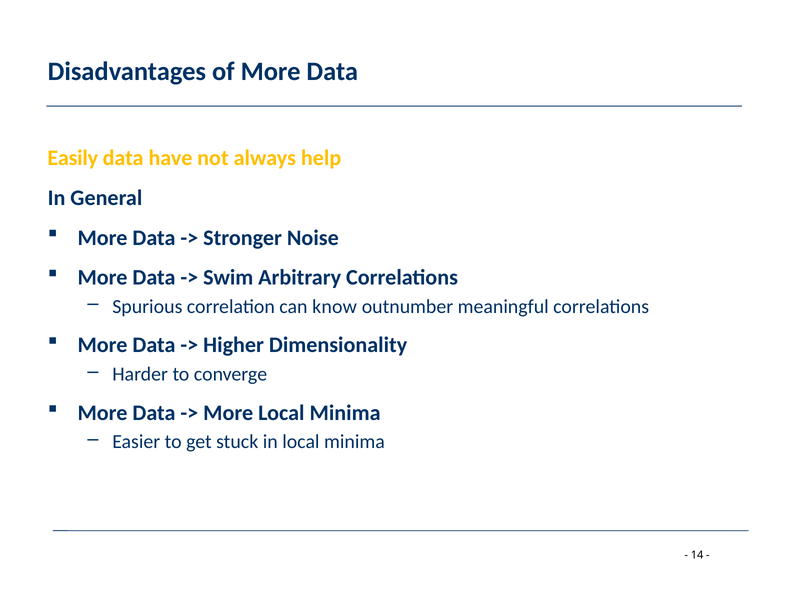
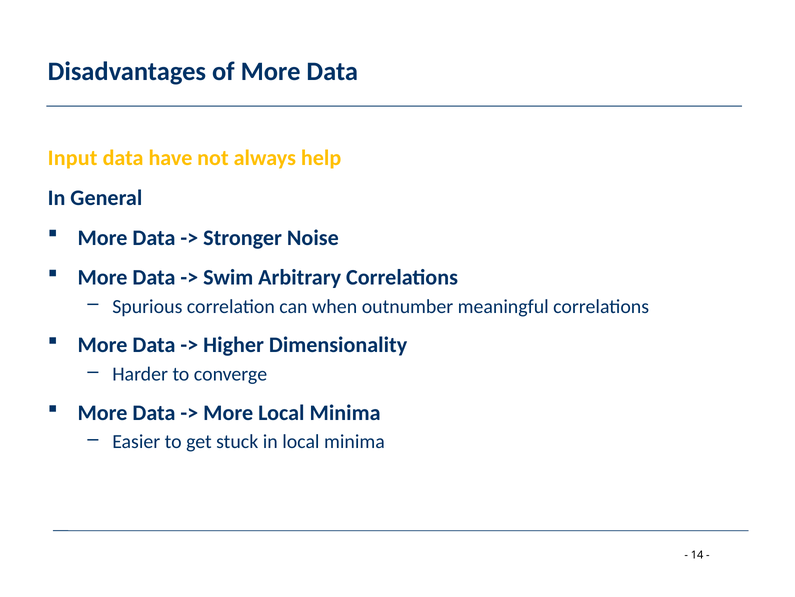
Easily: Easily -> Input (73, 158)
know: know -> when (335, 306)
